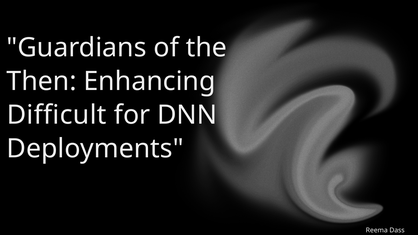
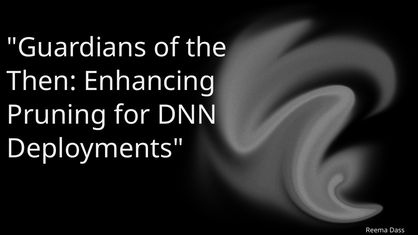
Difficult: Difficult -> Pruning (57, 115)
